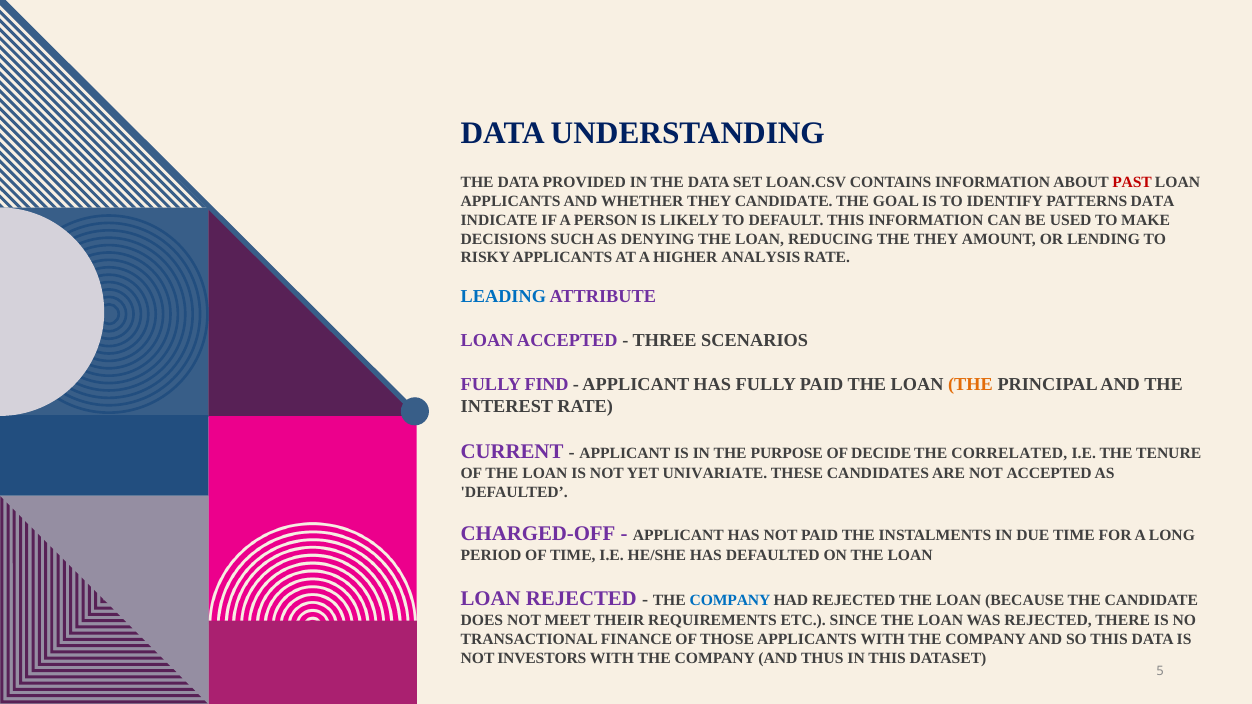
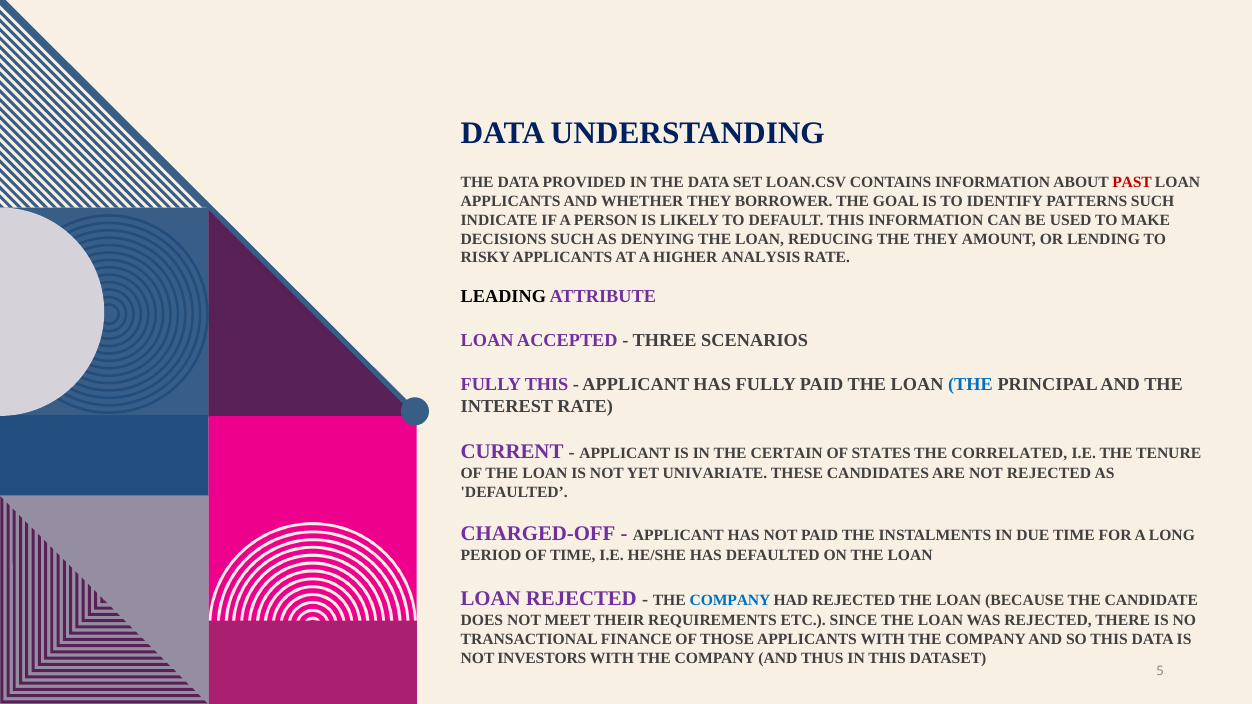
THEY CANDIDATE: CANDIDATE -> BORROWER (784, 201)
PATTERNS DATA: DATA -> SUCH (1153, 201)
LEADING colour: blue -> black (503, 297)
FULLY FIND: FIND -> THIS (547, 385)
THE colour: orange -> blue (970, 385)
PURPOSE: PURPOSE -> CERTAIN (787, 454)
DECIDE: DECIDE -> STATES (881, 454)
NOT ACCEPTED: ACCEPTED -> REJECTED (1049, 474)
